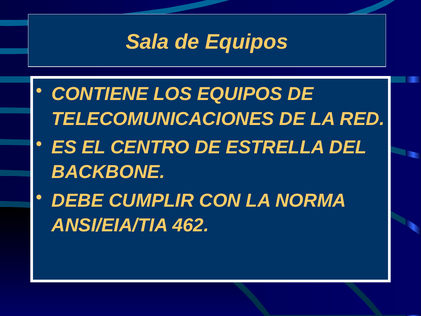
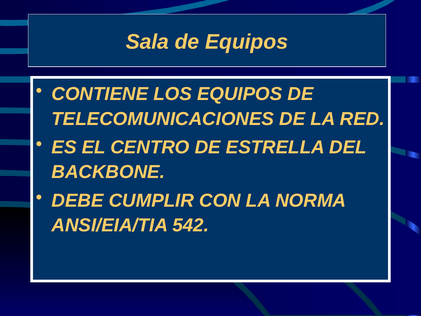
462: 462 -> 542 (191, 225)
